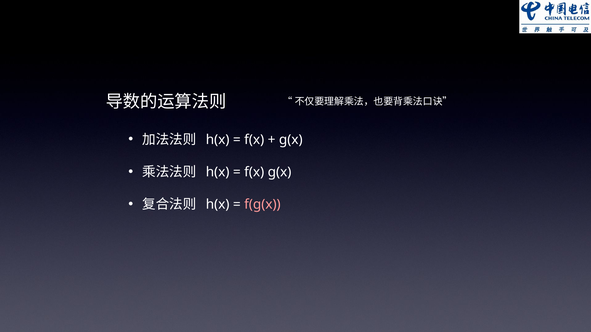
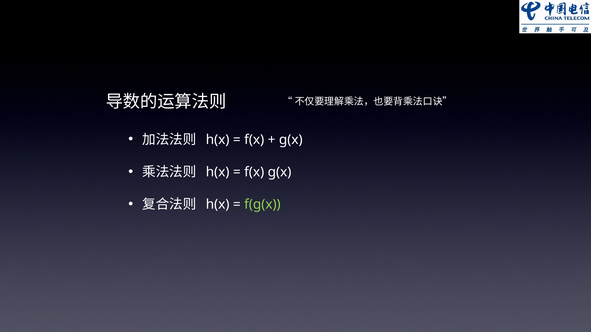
f(g(x colour: pink -> light green (262, 205)
